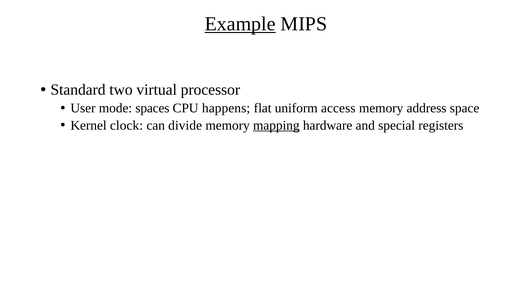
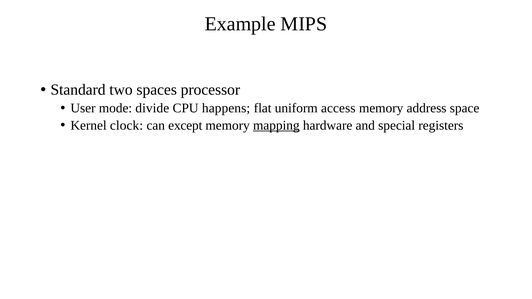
Example underline: present -> none (240, 24)
virtual: virtual -> spaces (157, 90)
spaces: spaces -> divide (152, 108)
divide: divide -> except (185, 125)
